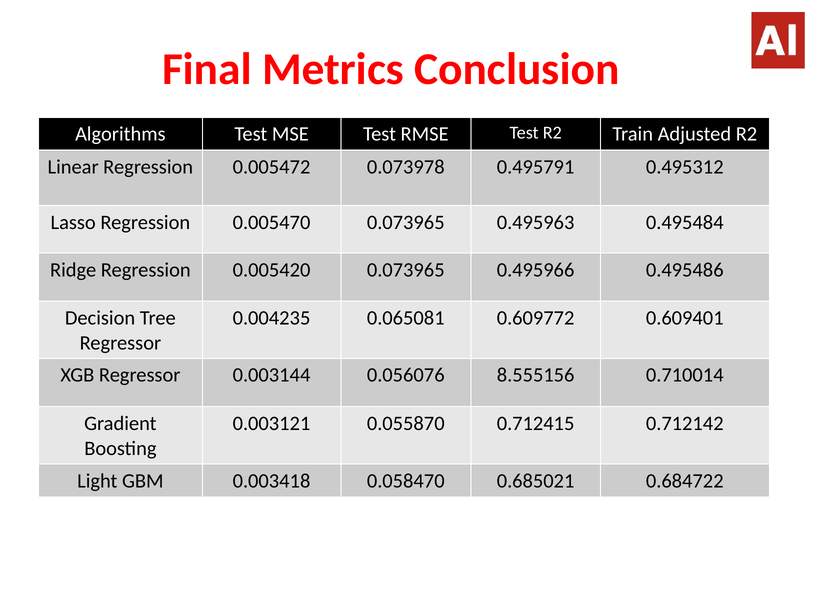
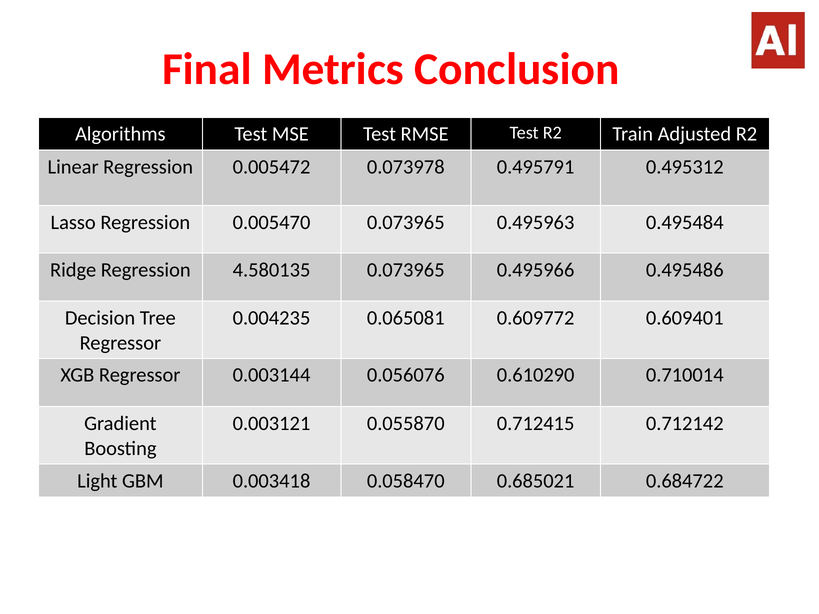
0.005420: 0.005420 -> 4.580135 (272, 270)
8.555156: 8.555156 -> 0.610290 (536, 375)
